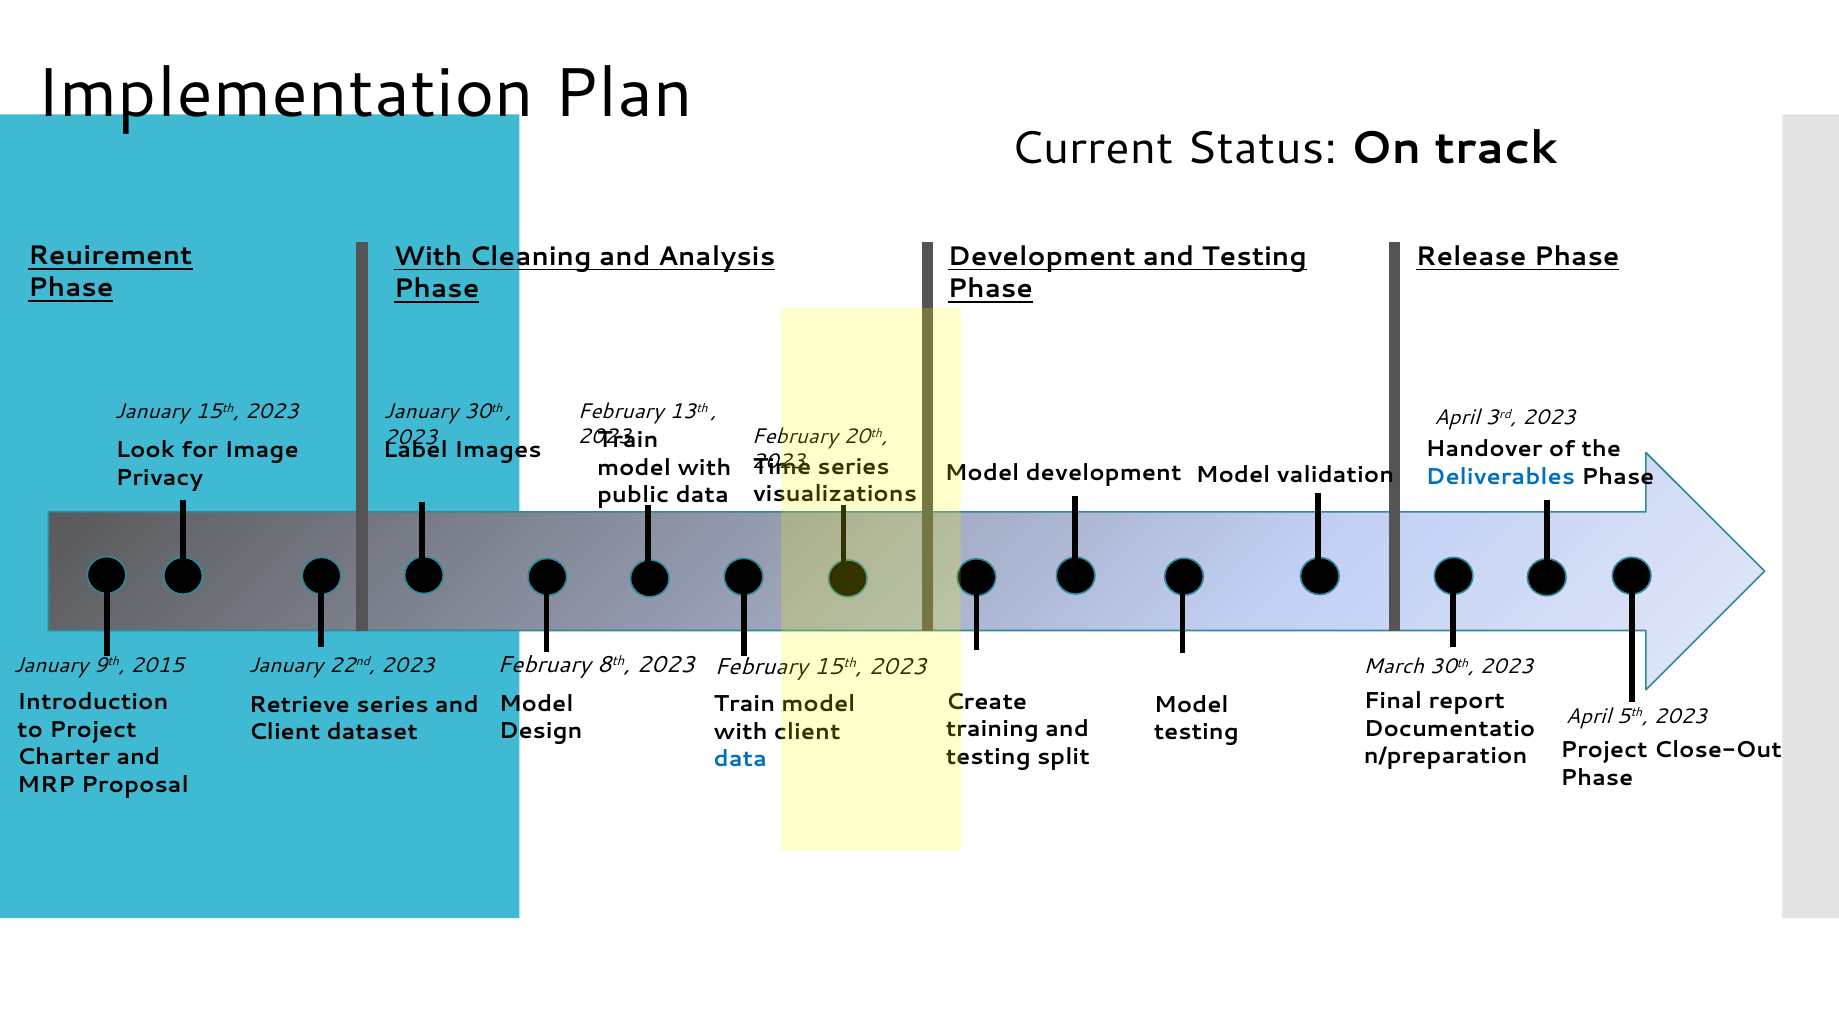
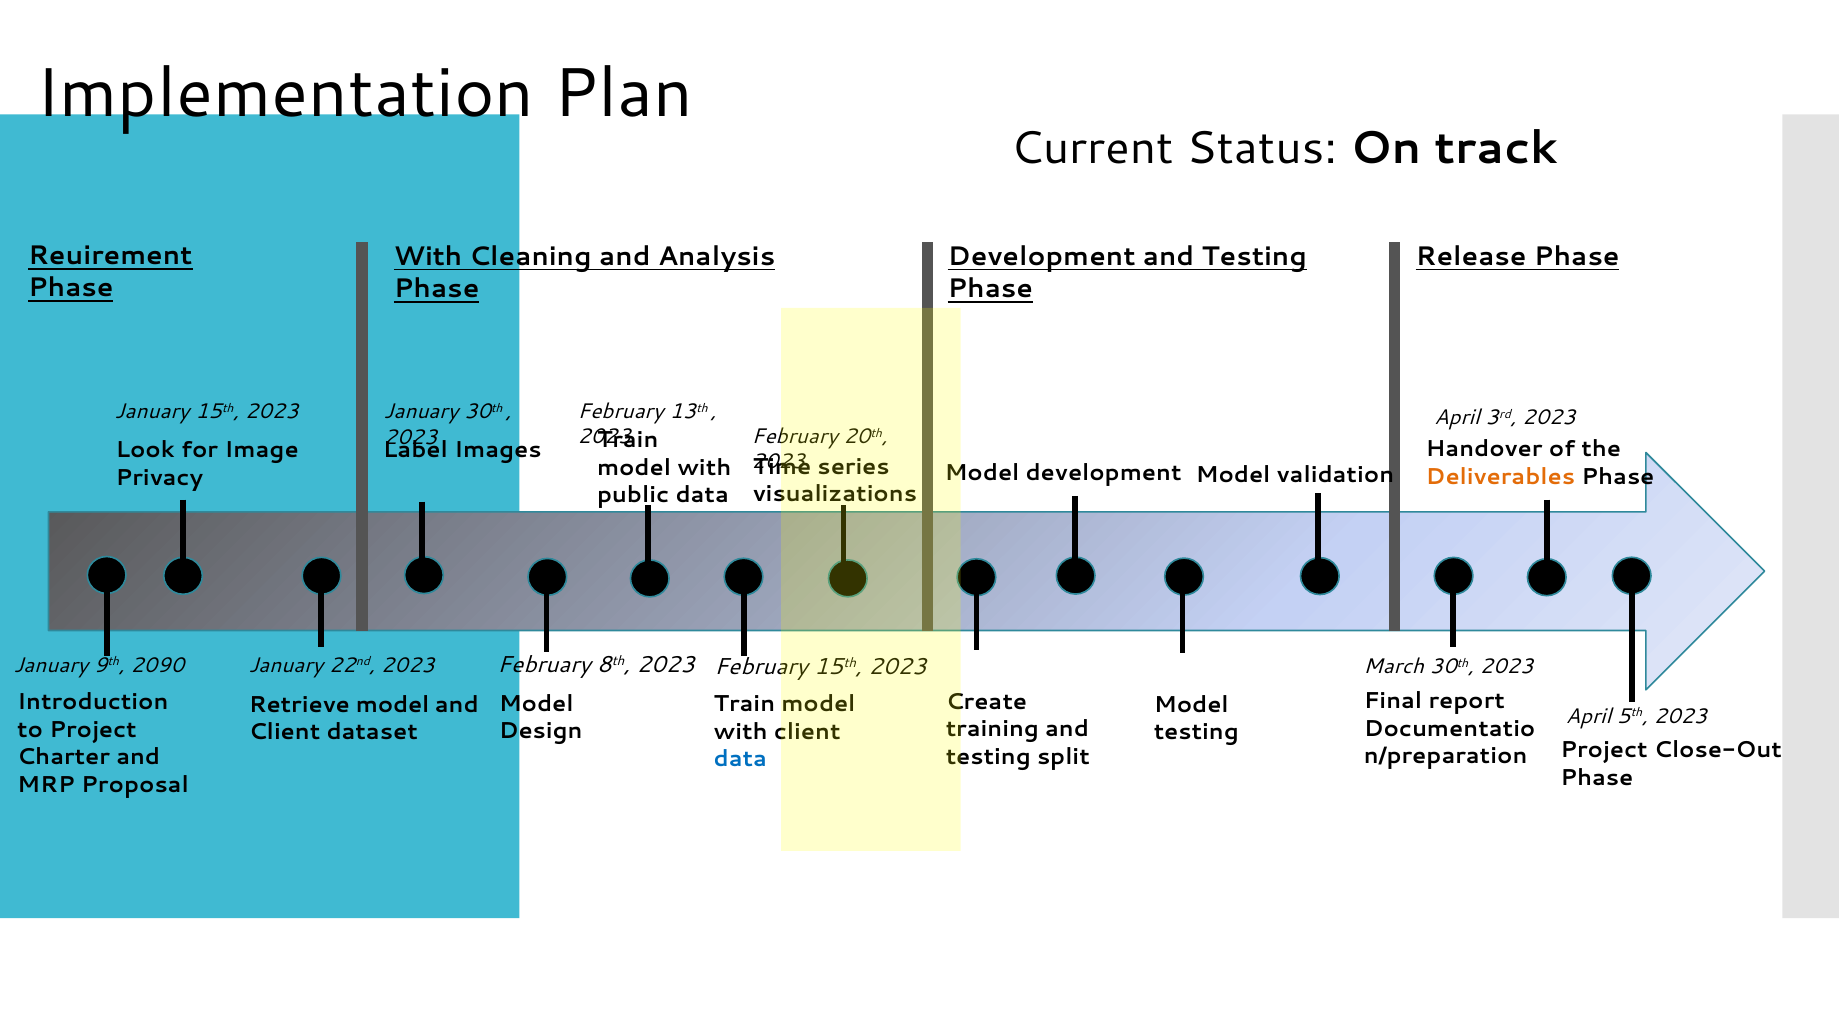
Deliverables colour: blue -> orange (1500, 477)
2015: 2015 -> 2090 (157, 666)
Retrieve series: series -> model (393, 705)
